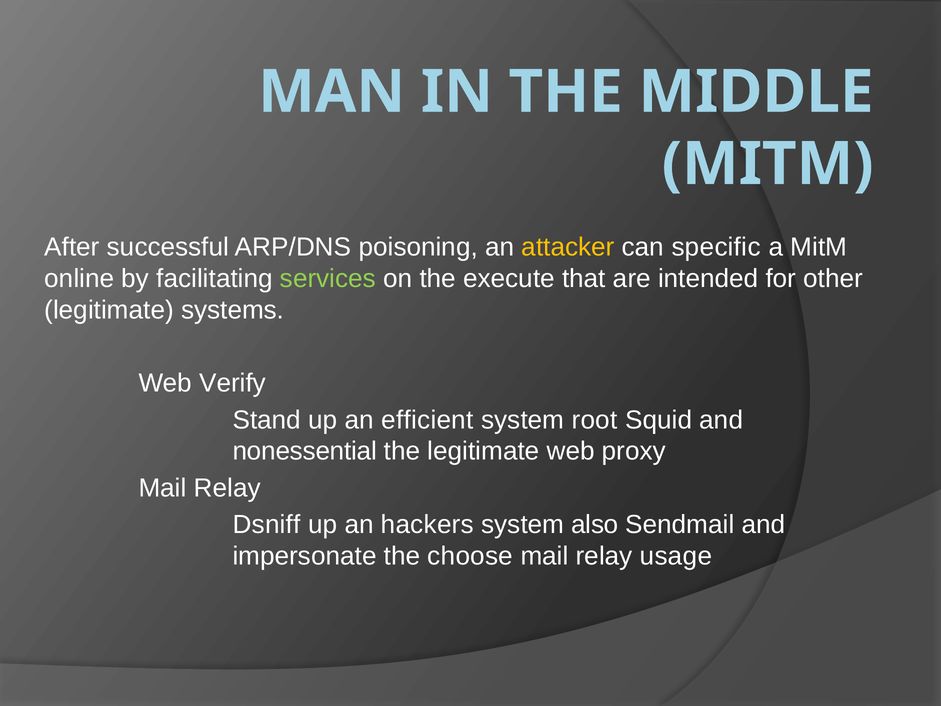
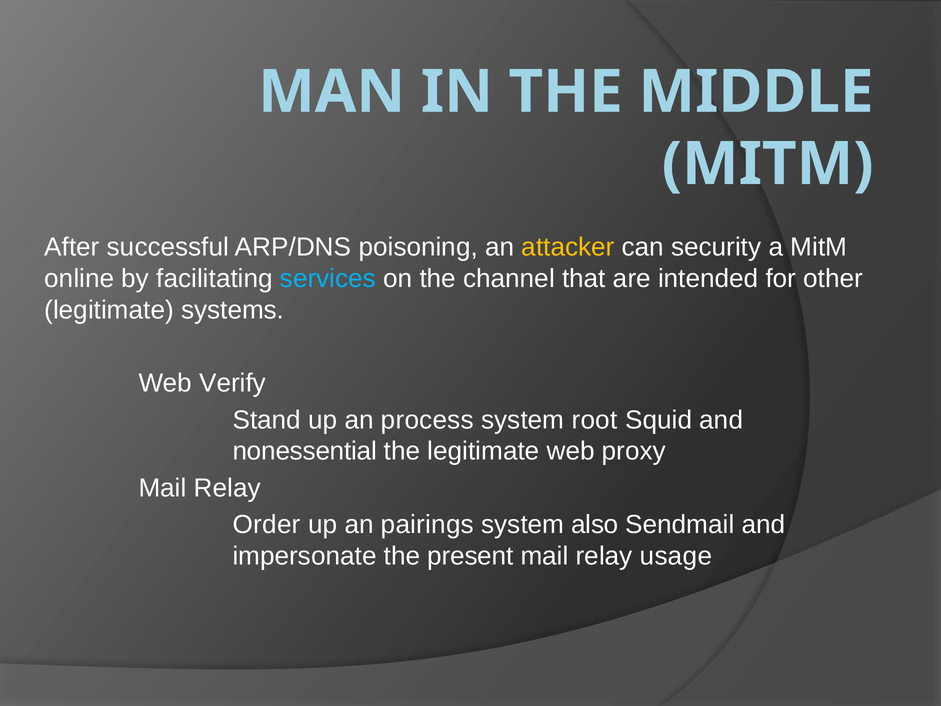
specific: specific -> security (716, 247)
services colour: light green -> light blue (328, 278)
execute: execute -> channel (509, 278)
efficient: efficient -> process (427, 420)
Dsniff: Dsniff -> Order (267, 524)
hackers: hackers -> pairings (427, 524)
choose: choose -> present (470, 556)
